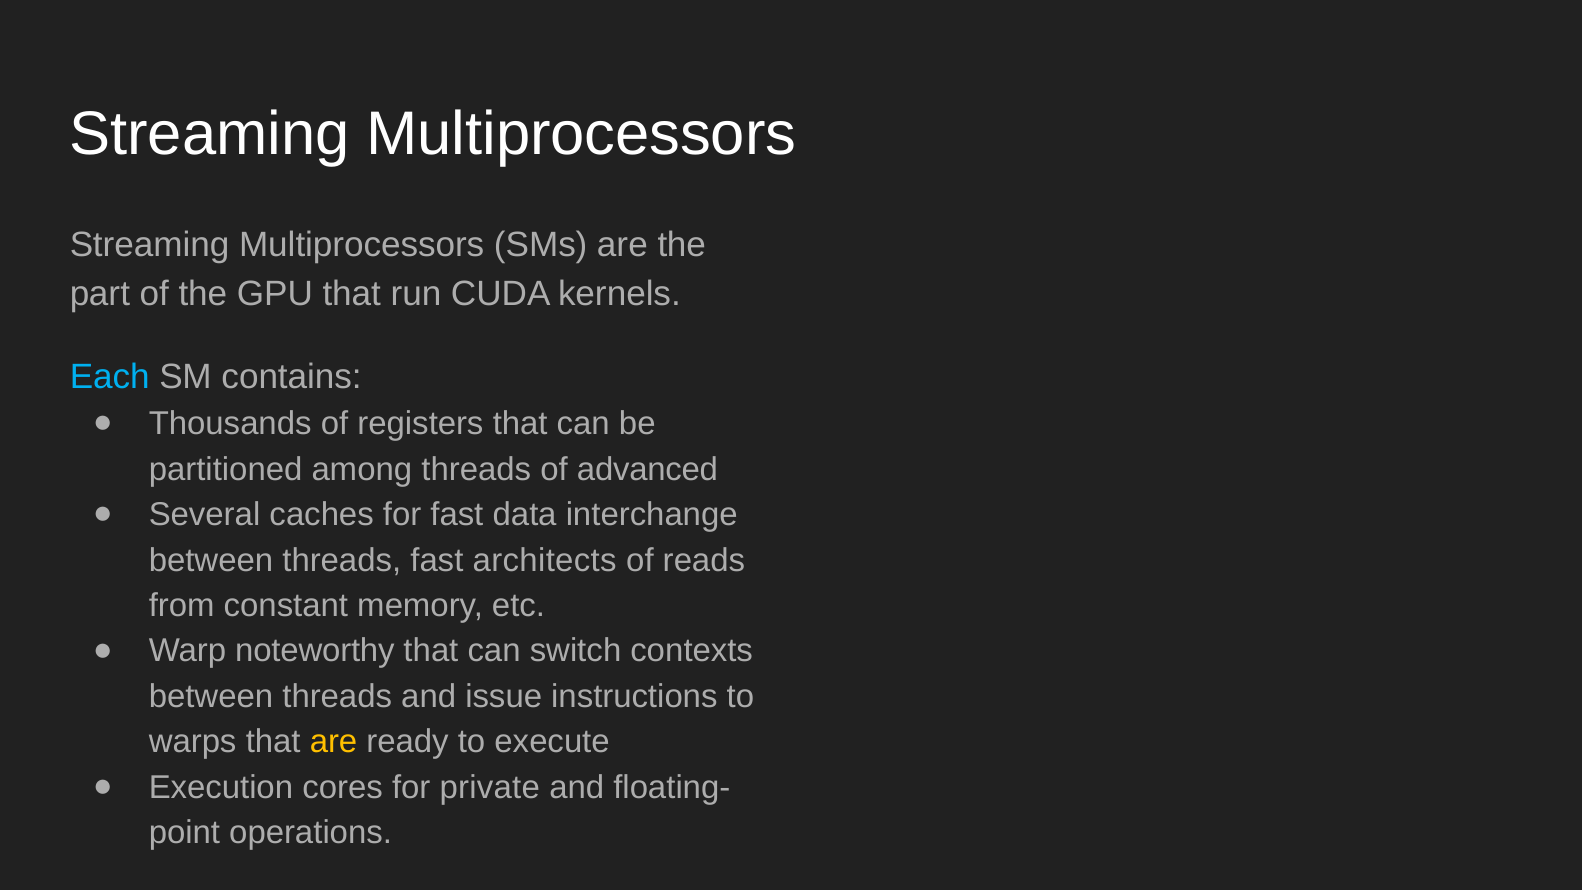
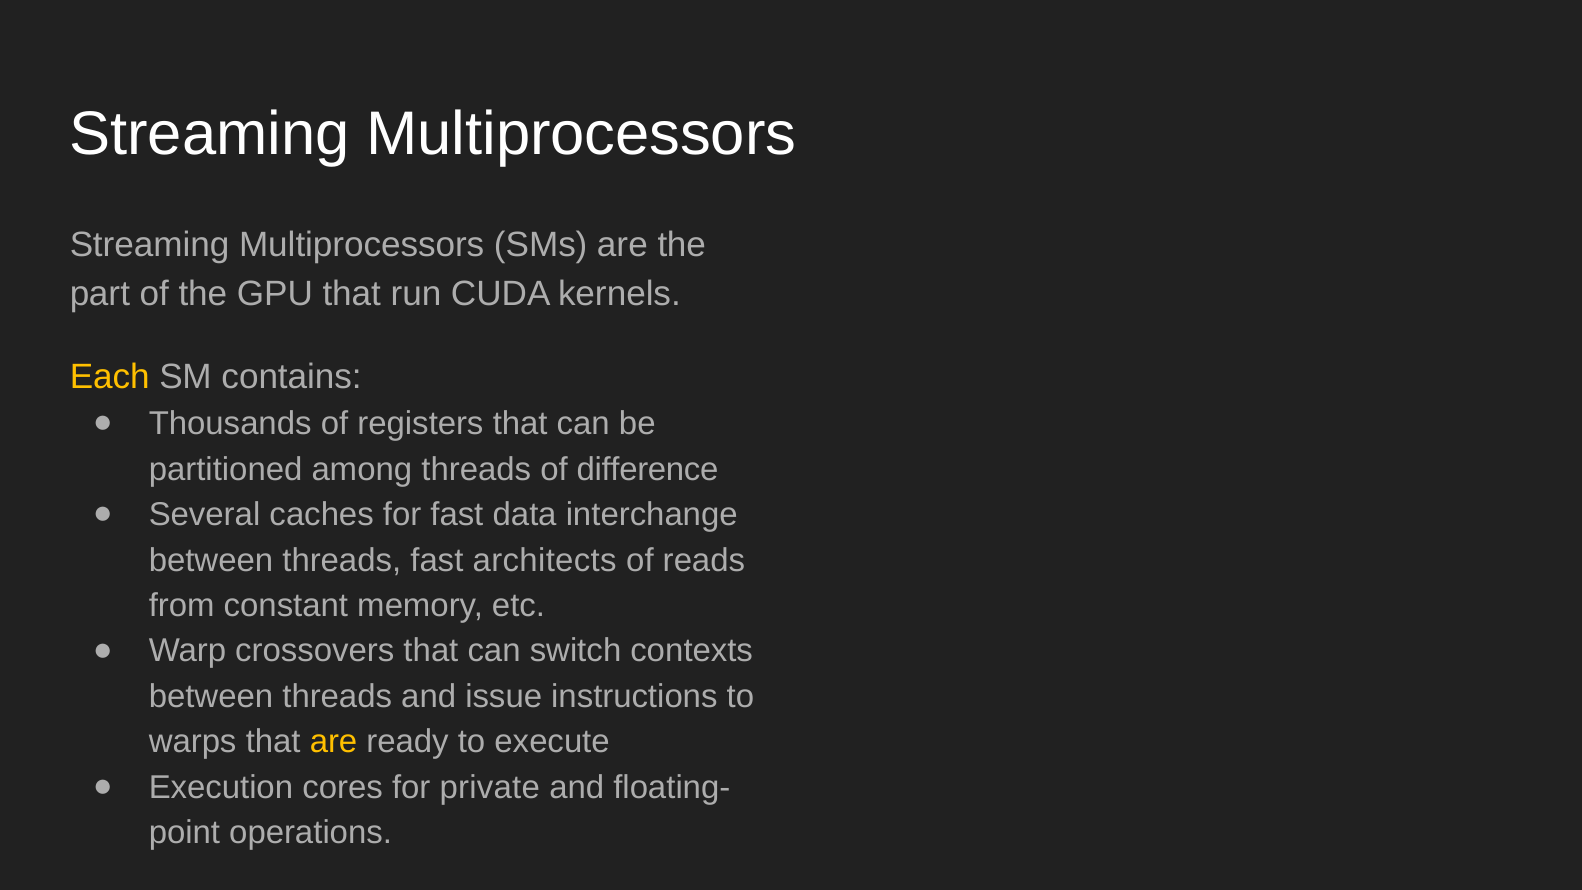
Each colour: light blue -> yellow (110, 377)
advanced: advanced -> difference (648, 469)
noteworthy: noteworthy -> crossovers (315, 651)
